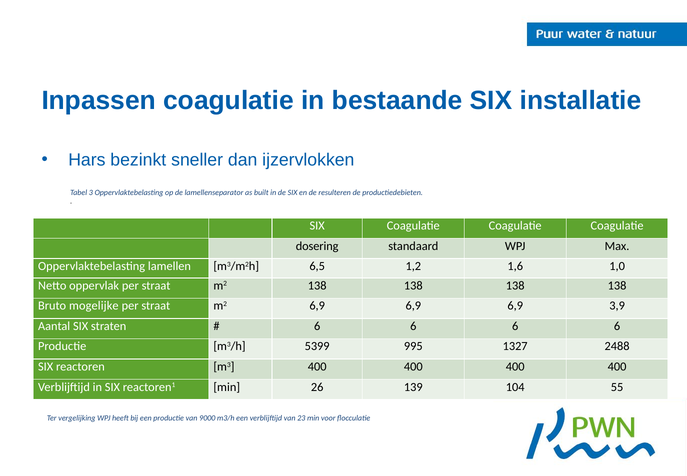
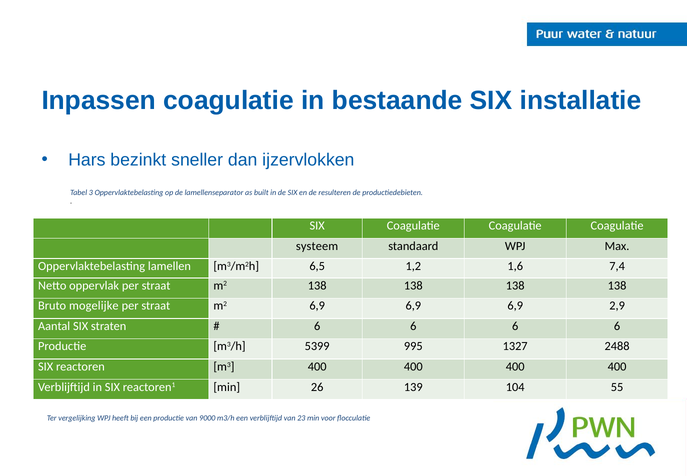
dosering: dosering -> systeem (317, 246)
1,0: 1,0 -> 7,4 (617, 266)
3,9: 3,9 -> 2,9 (617, 306)
